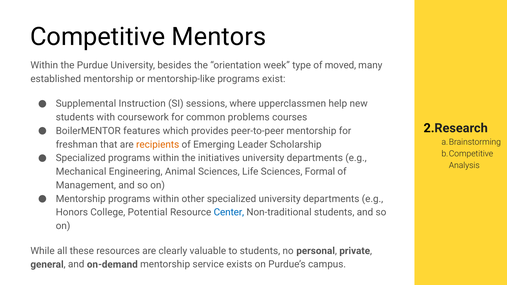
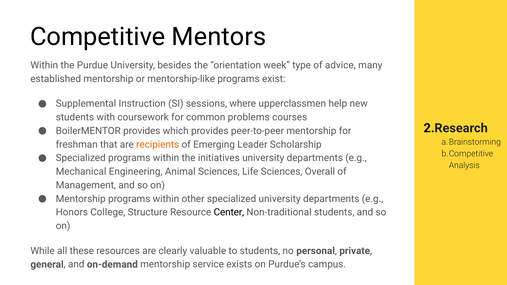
moved: moved -> advice (340, 65)
BoilerMENTOR features: features -> provides (142, 131)
Formal: Formal -> Overall (320, 172)
Potential: Potential -> Structure (148, 213)
Center colour: blue -> black (229, 213)
